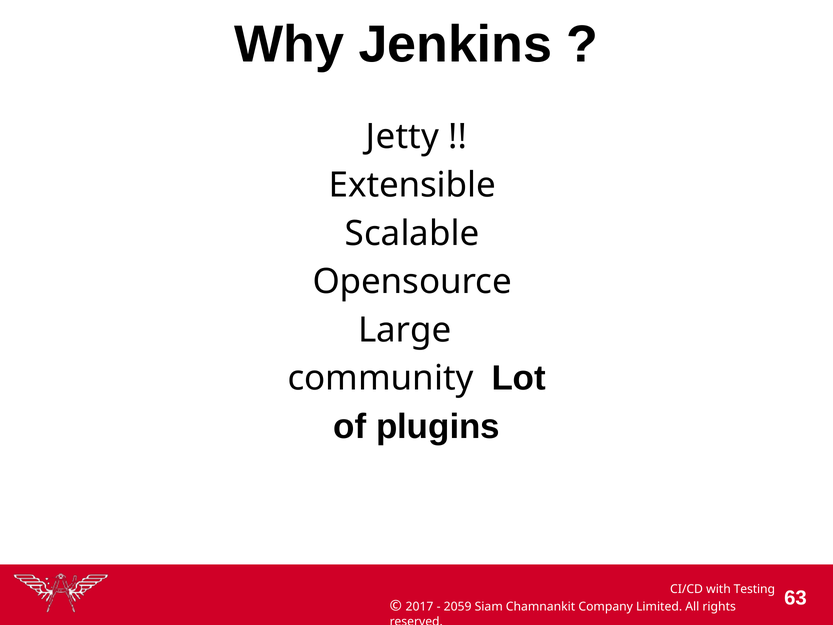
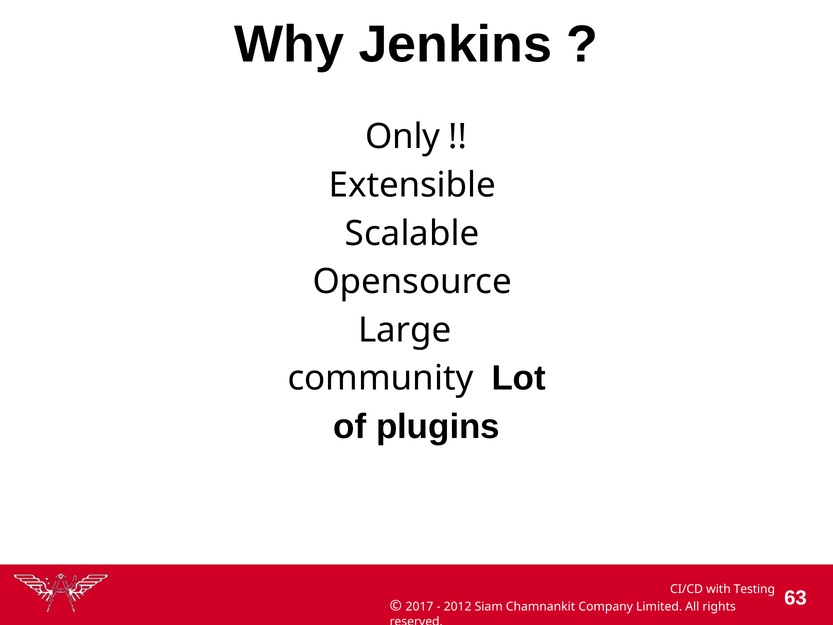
Jetty: Jetty -> Only (403, 136)
2059: 2059 -> 2012 (458, 606)
